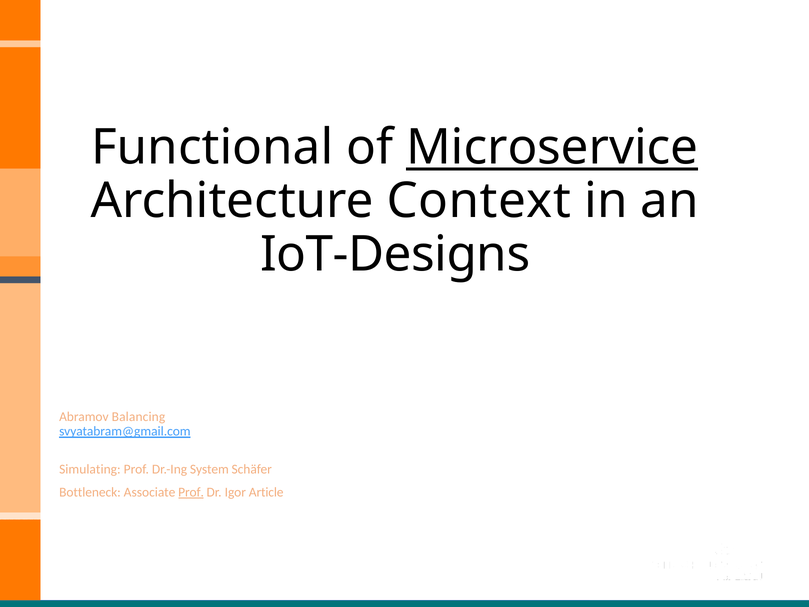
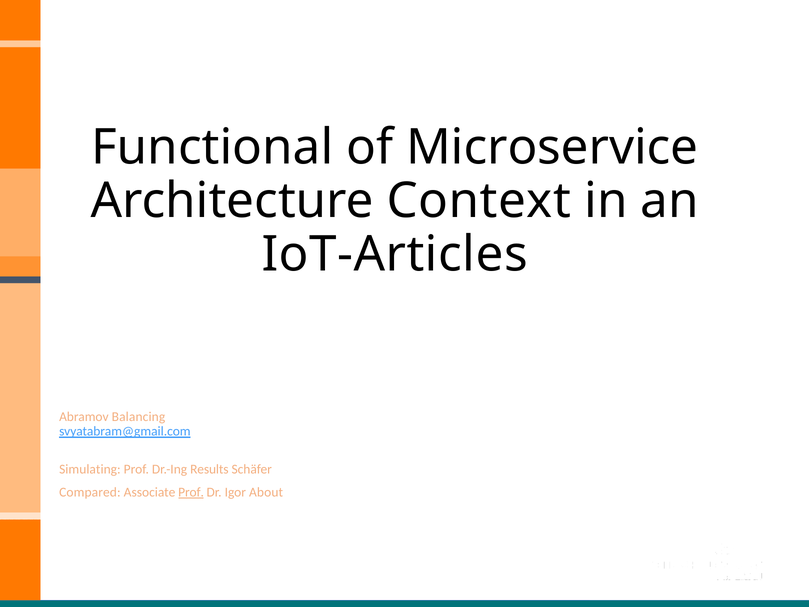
Microservice underline: present -> none (552, 147)
IoT-Designs: IoT-Designs -> IoT-Articles (395, 254)
System: System -> Results (209, 469)
Bottleneck: Bottleneck -> Compared (90, 492)
Article: Article -> About (266, 492)
